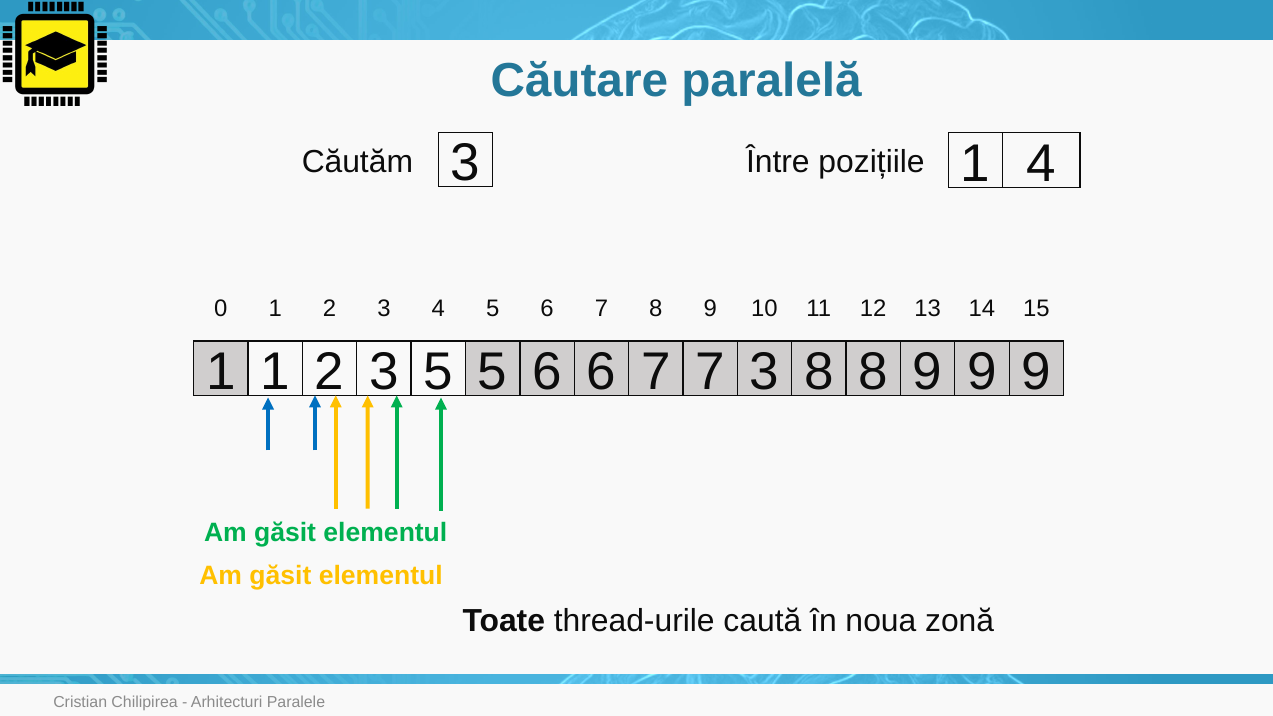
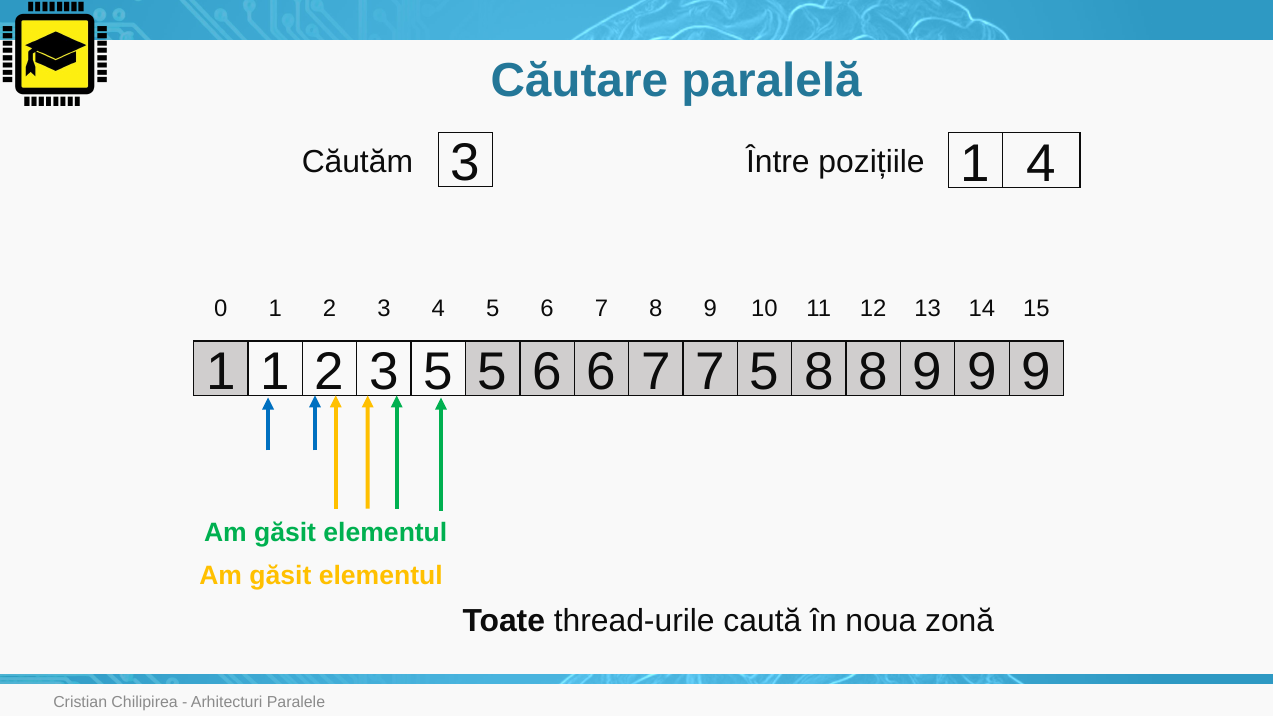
7 3: 3 -> 5 (765, 372)
